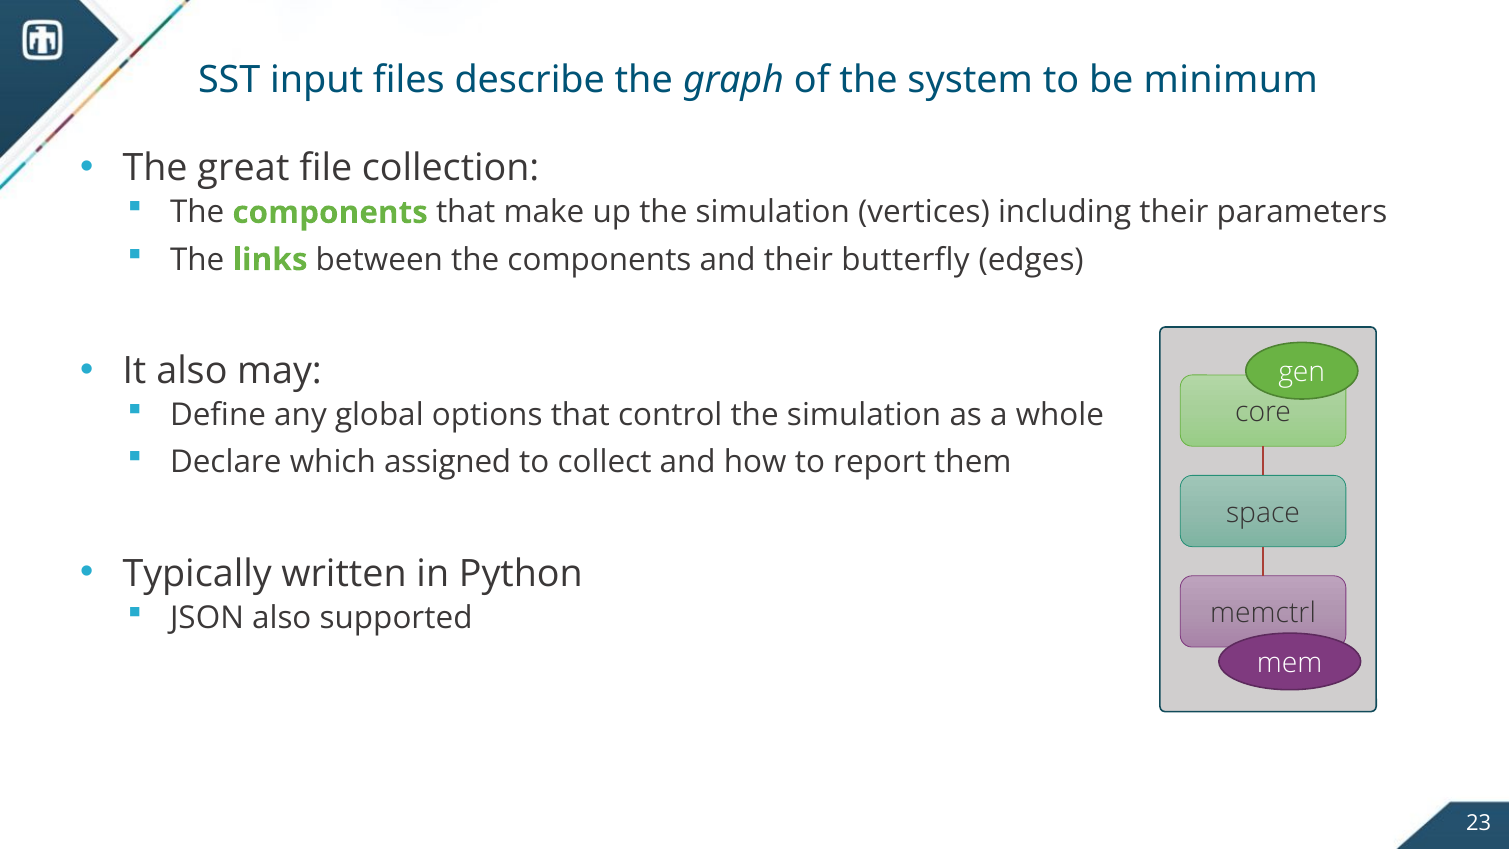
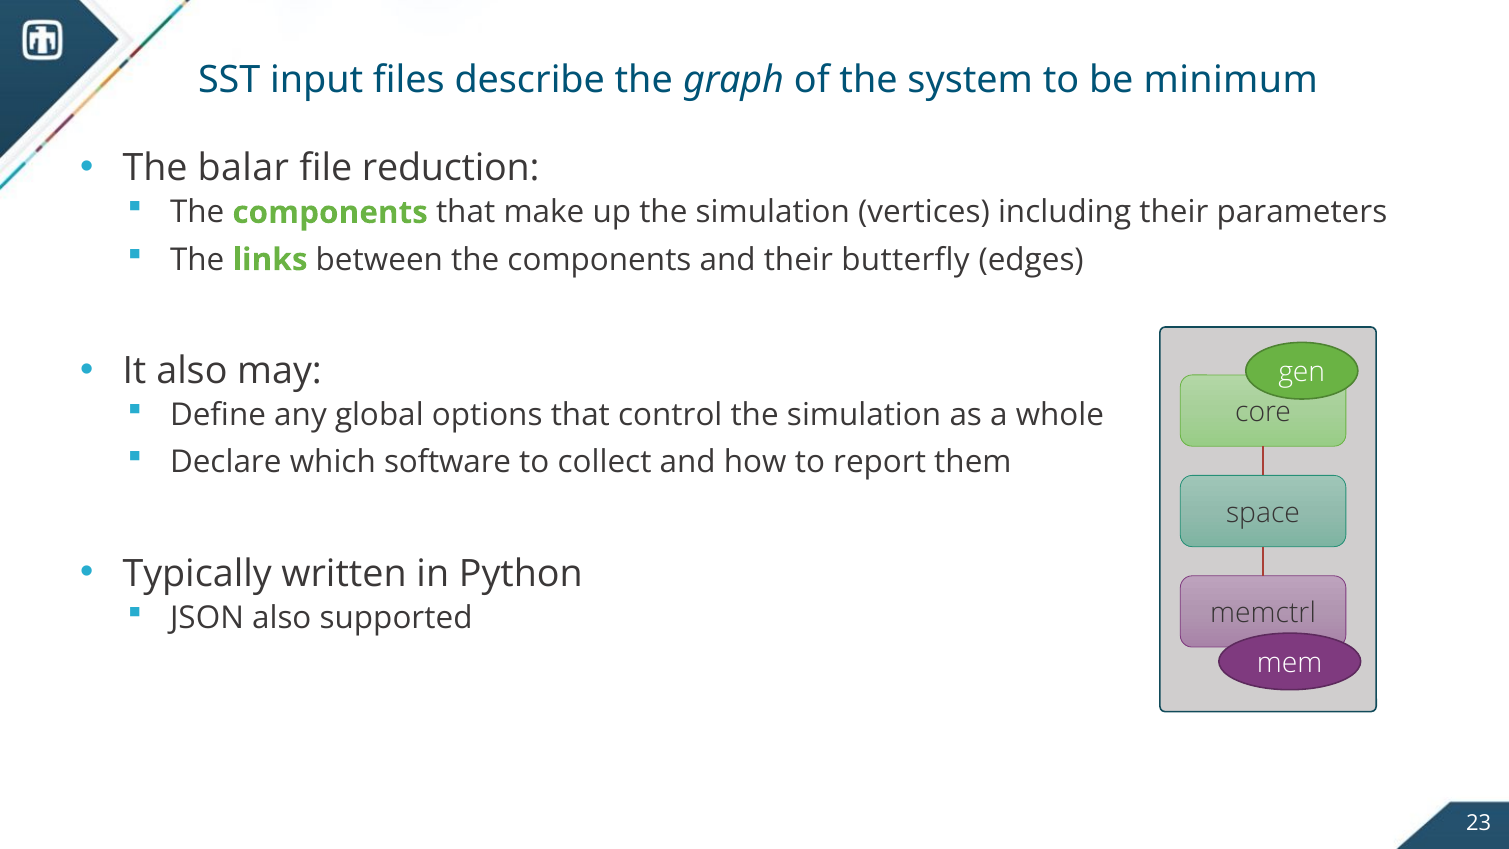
great: great -> balar (243, 168)
collection: collection -> reduction (451, 168)
assigned: assigned -> software (448, 462)
